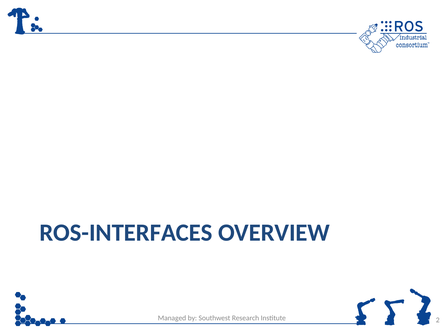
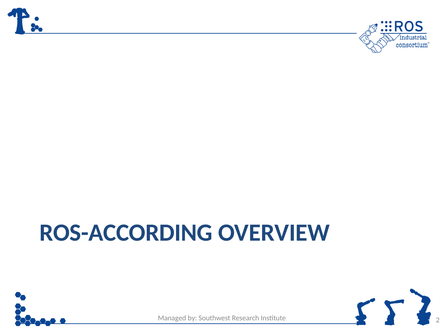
ROS-INTERFACES: ROS-INTERFACES -> ROS-ACCORDING (126, 233)
